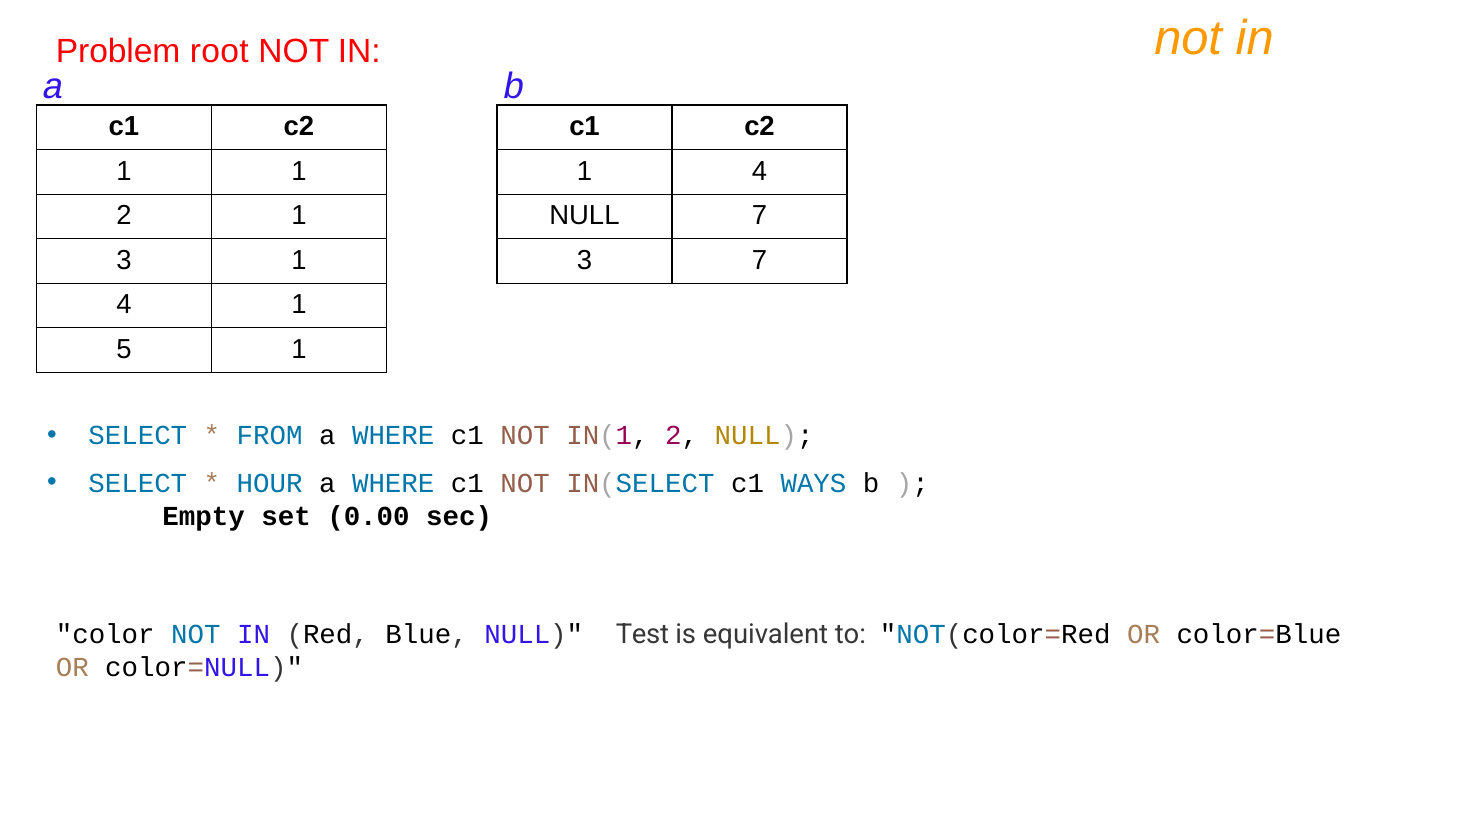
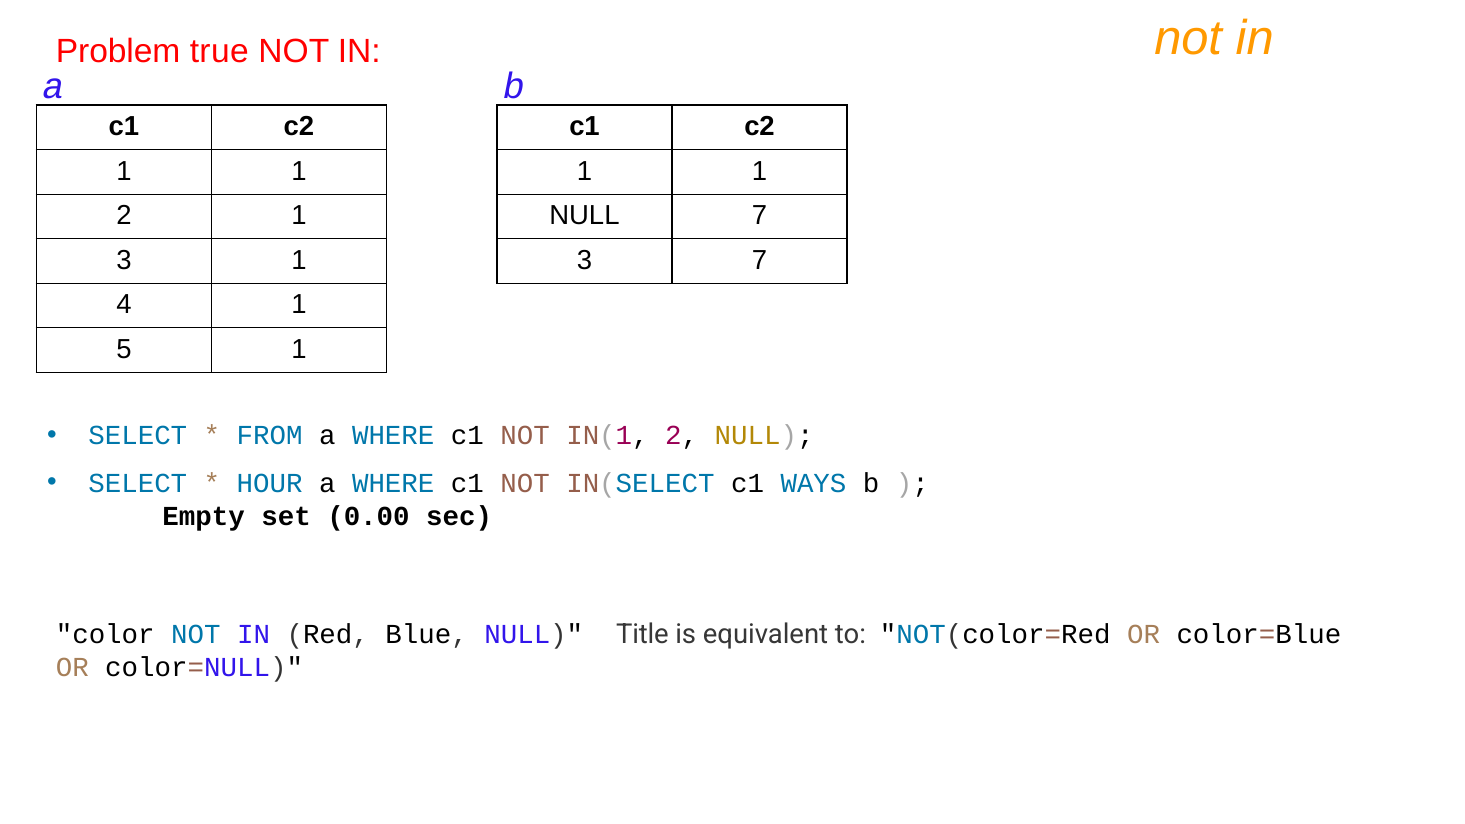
root: root -> true (219, 52)
4: 4 -> 1 (760, 171)
Test: Test -> Title (642, 635)
